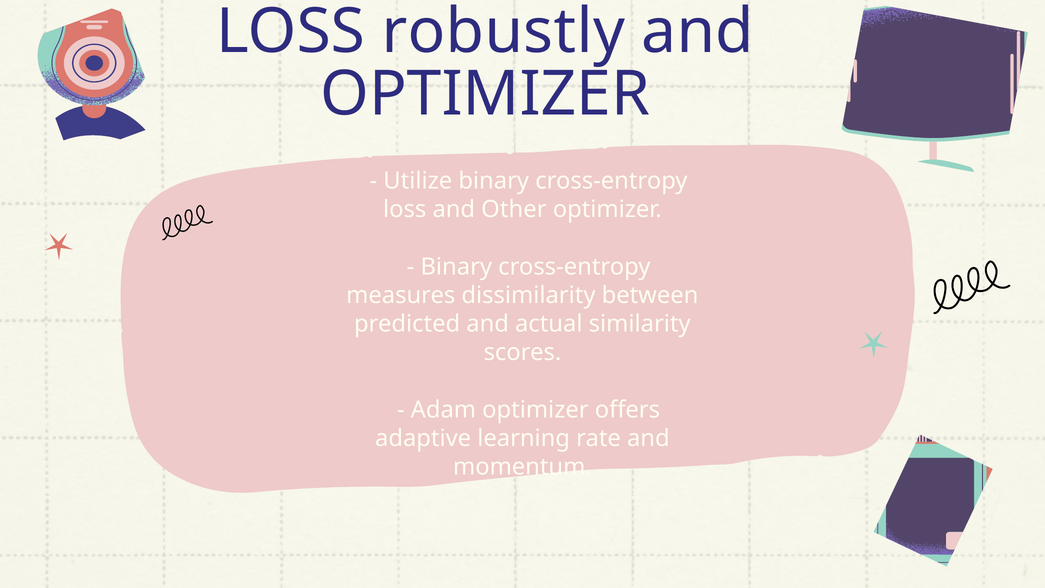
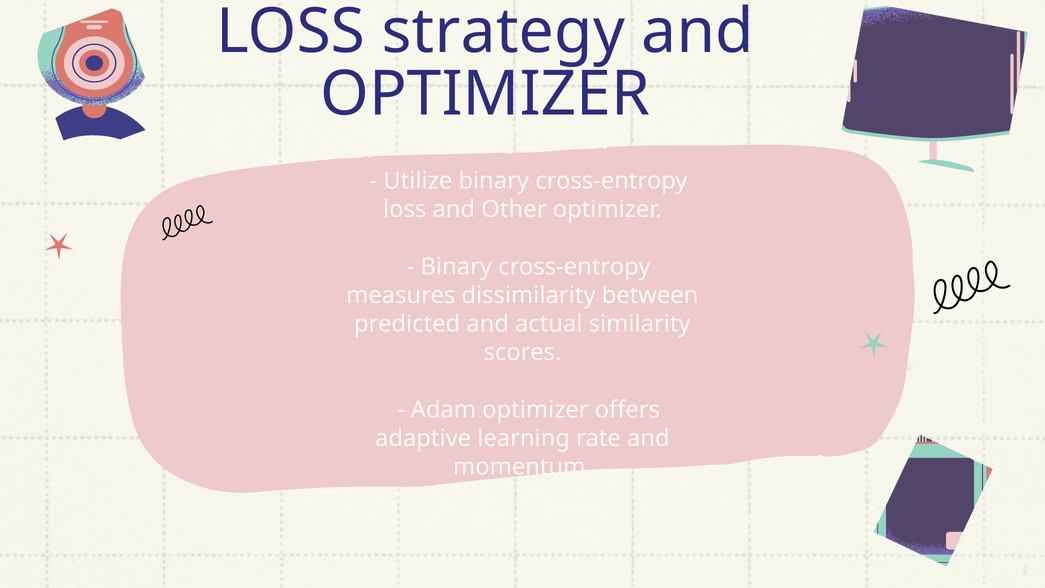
robustly: robustly -> strategy (503, 32)
